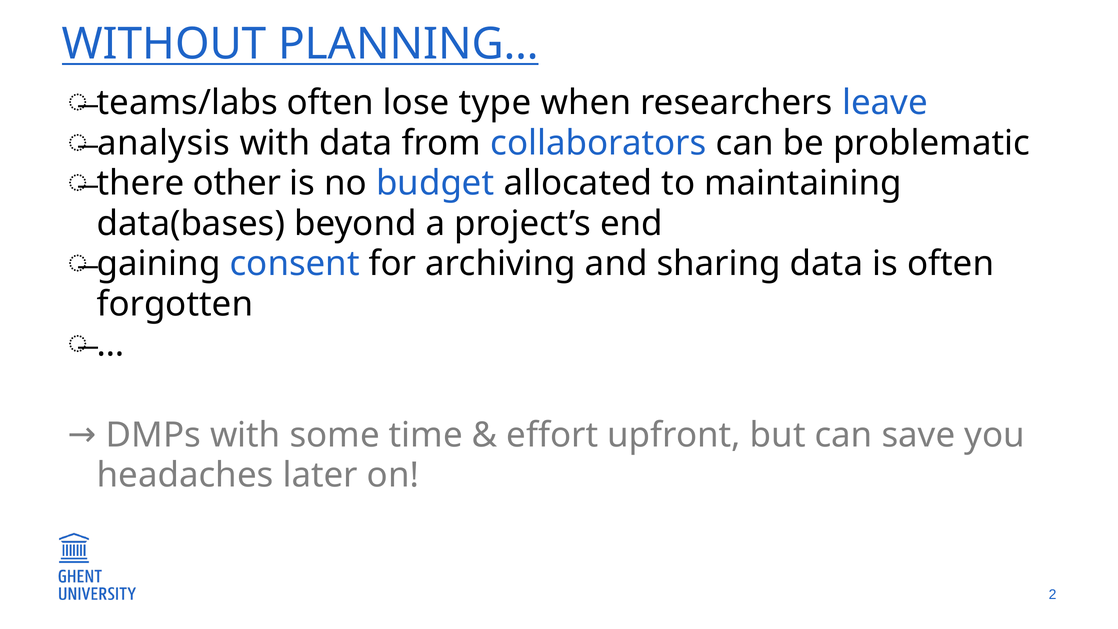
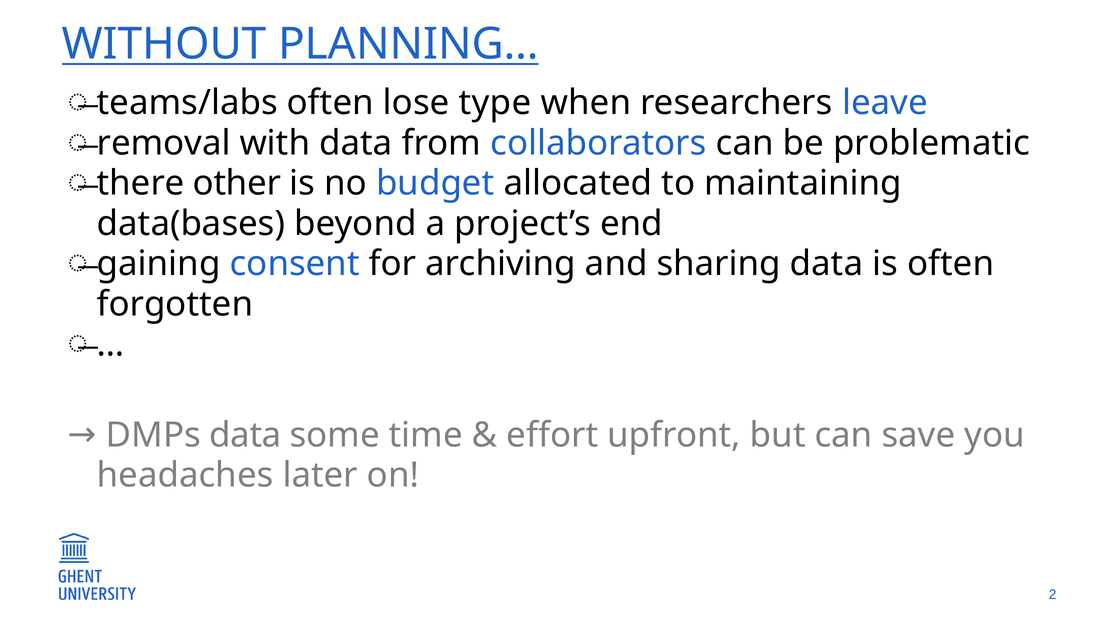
analysis: analysis -> removal (164, 143)
DMPs with: with -> data (245, 435)
